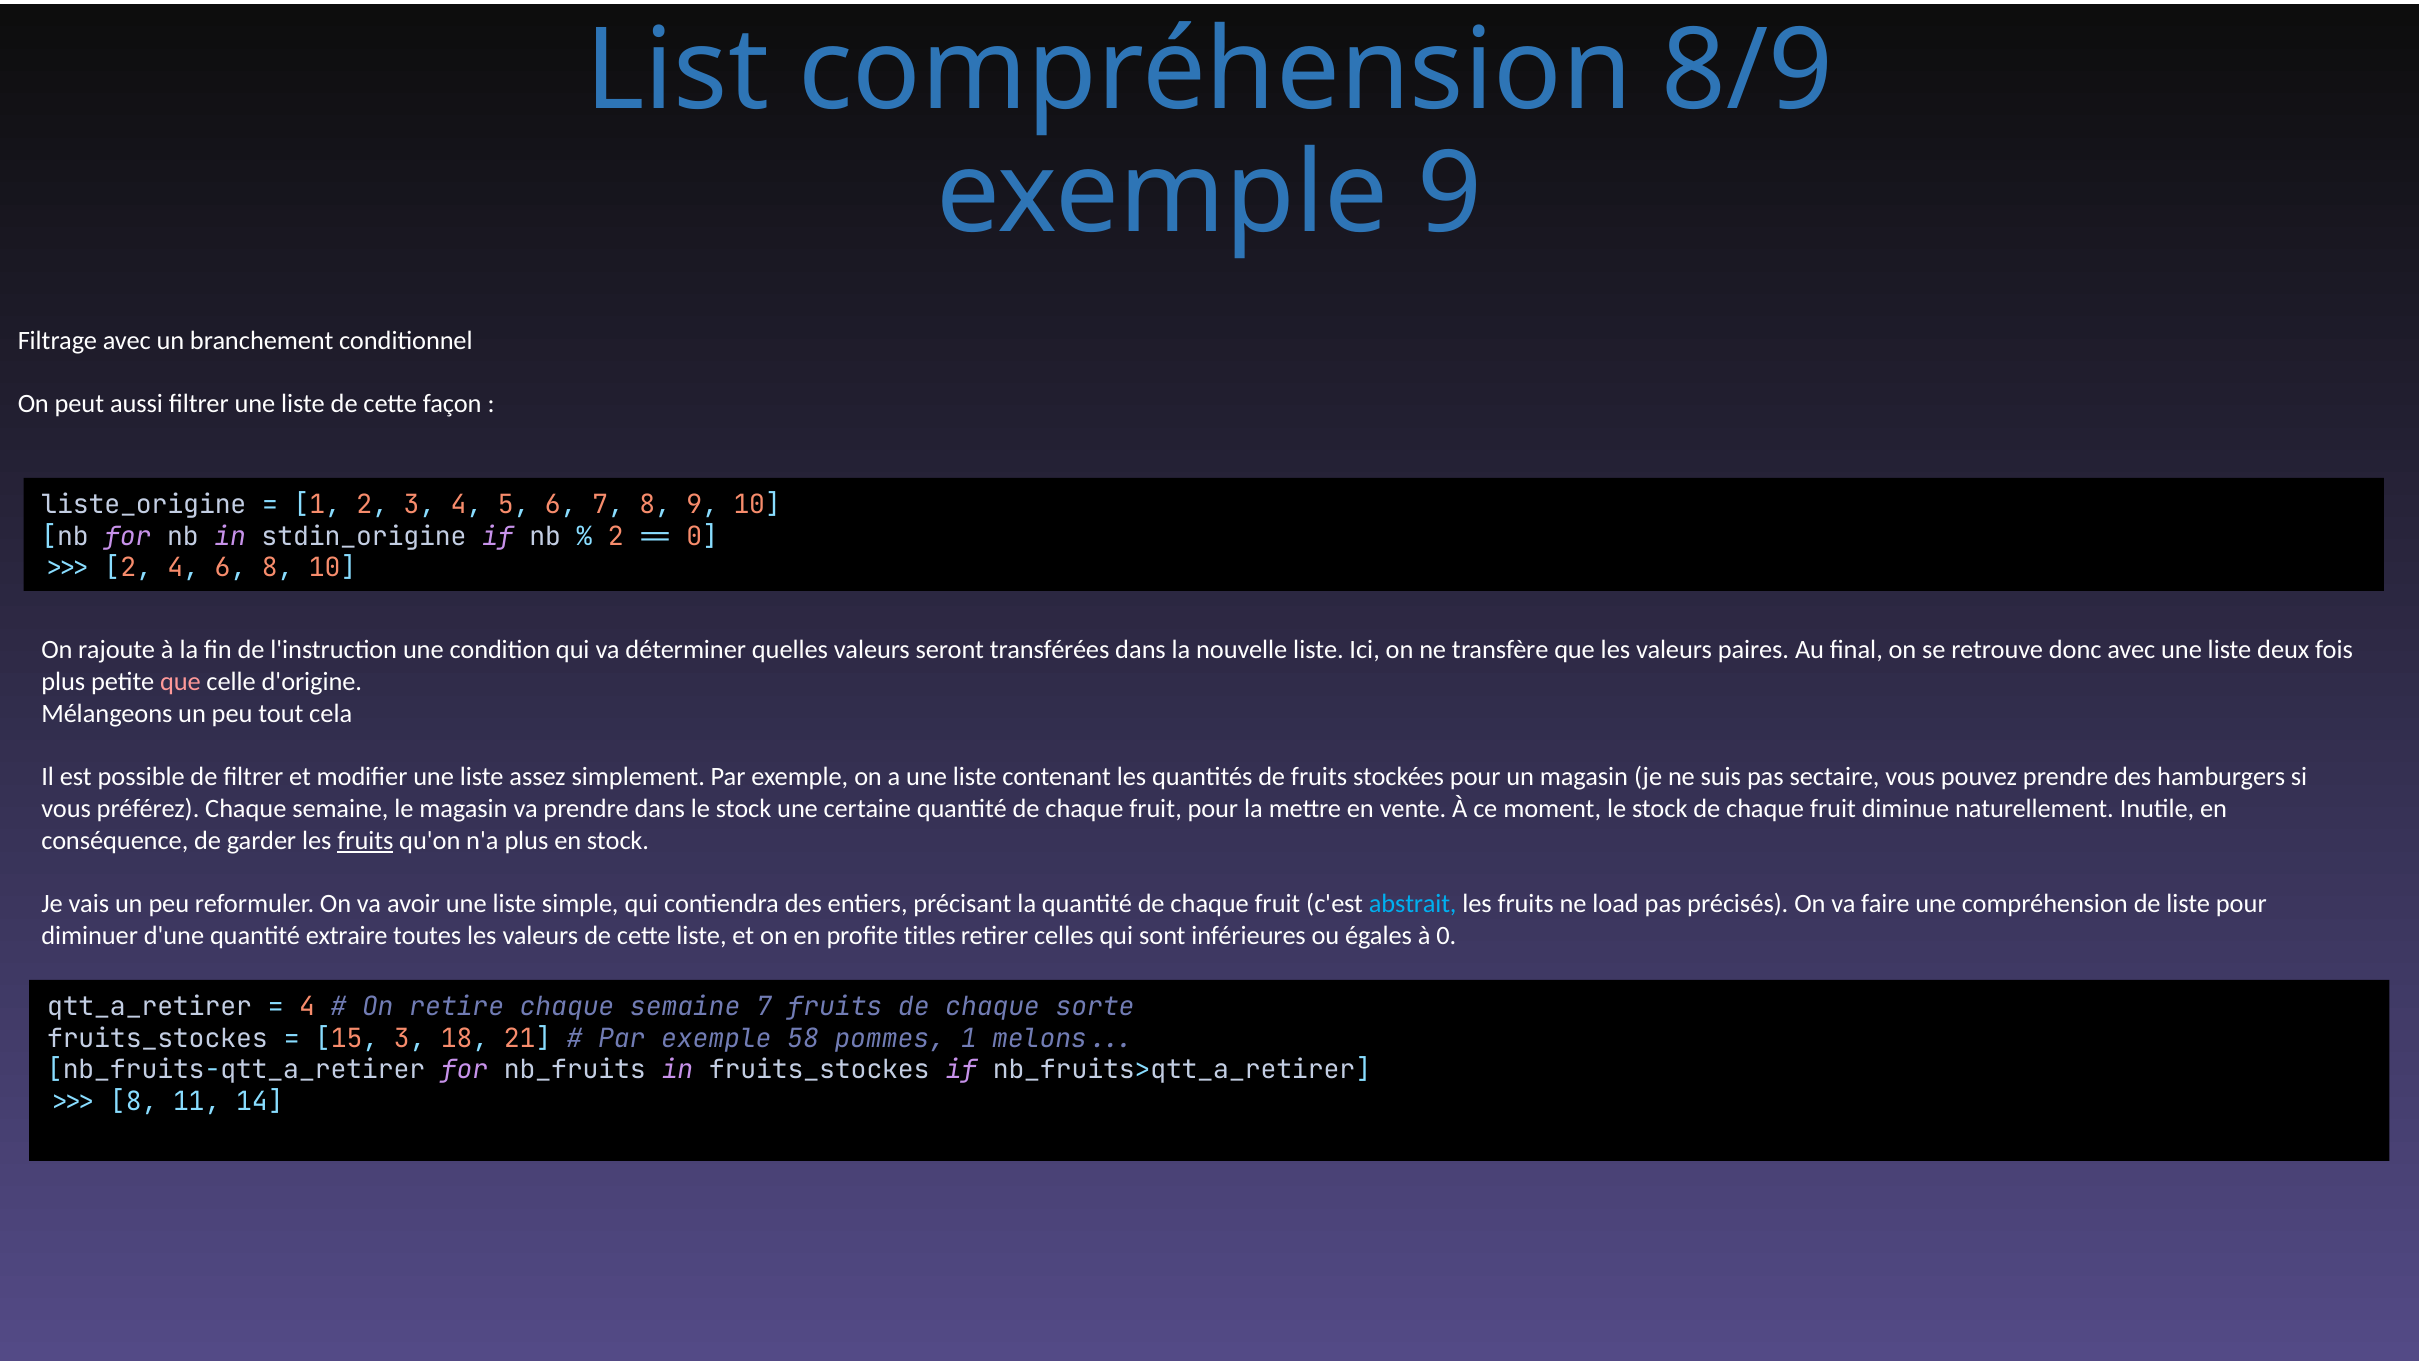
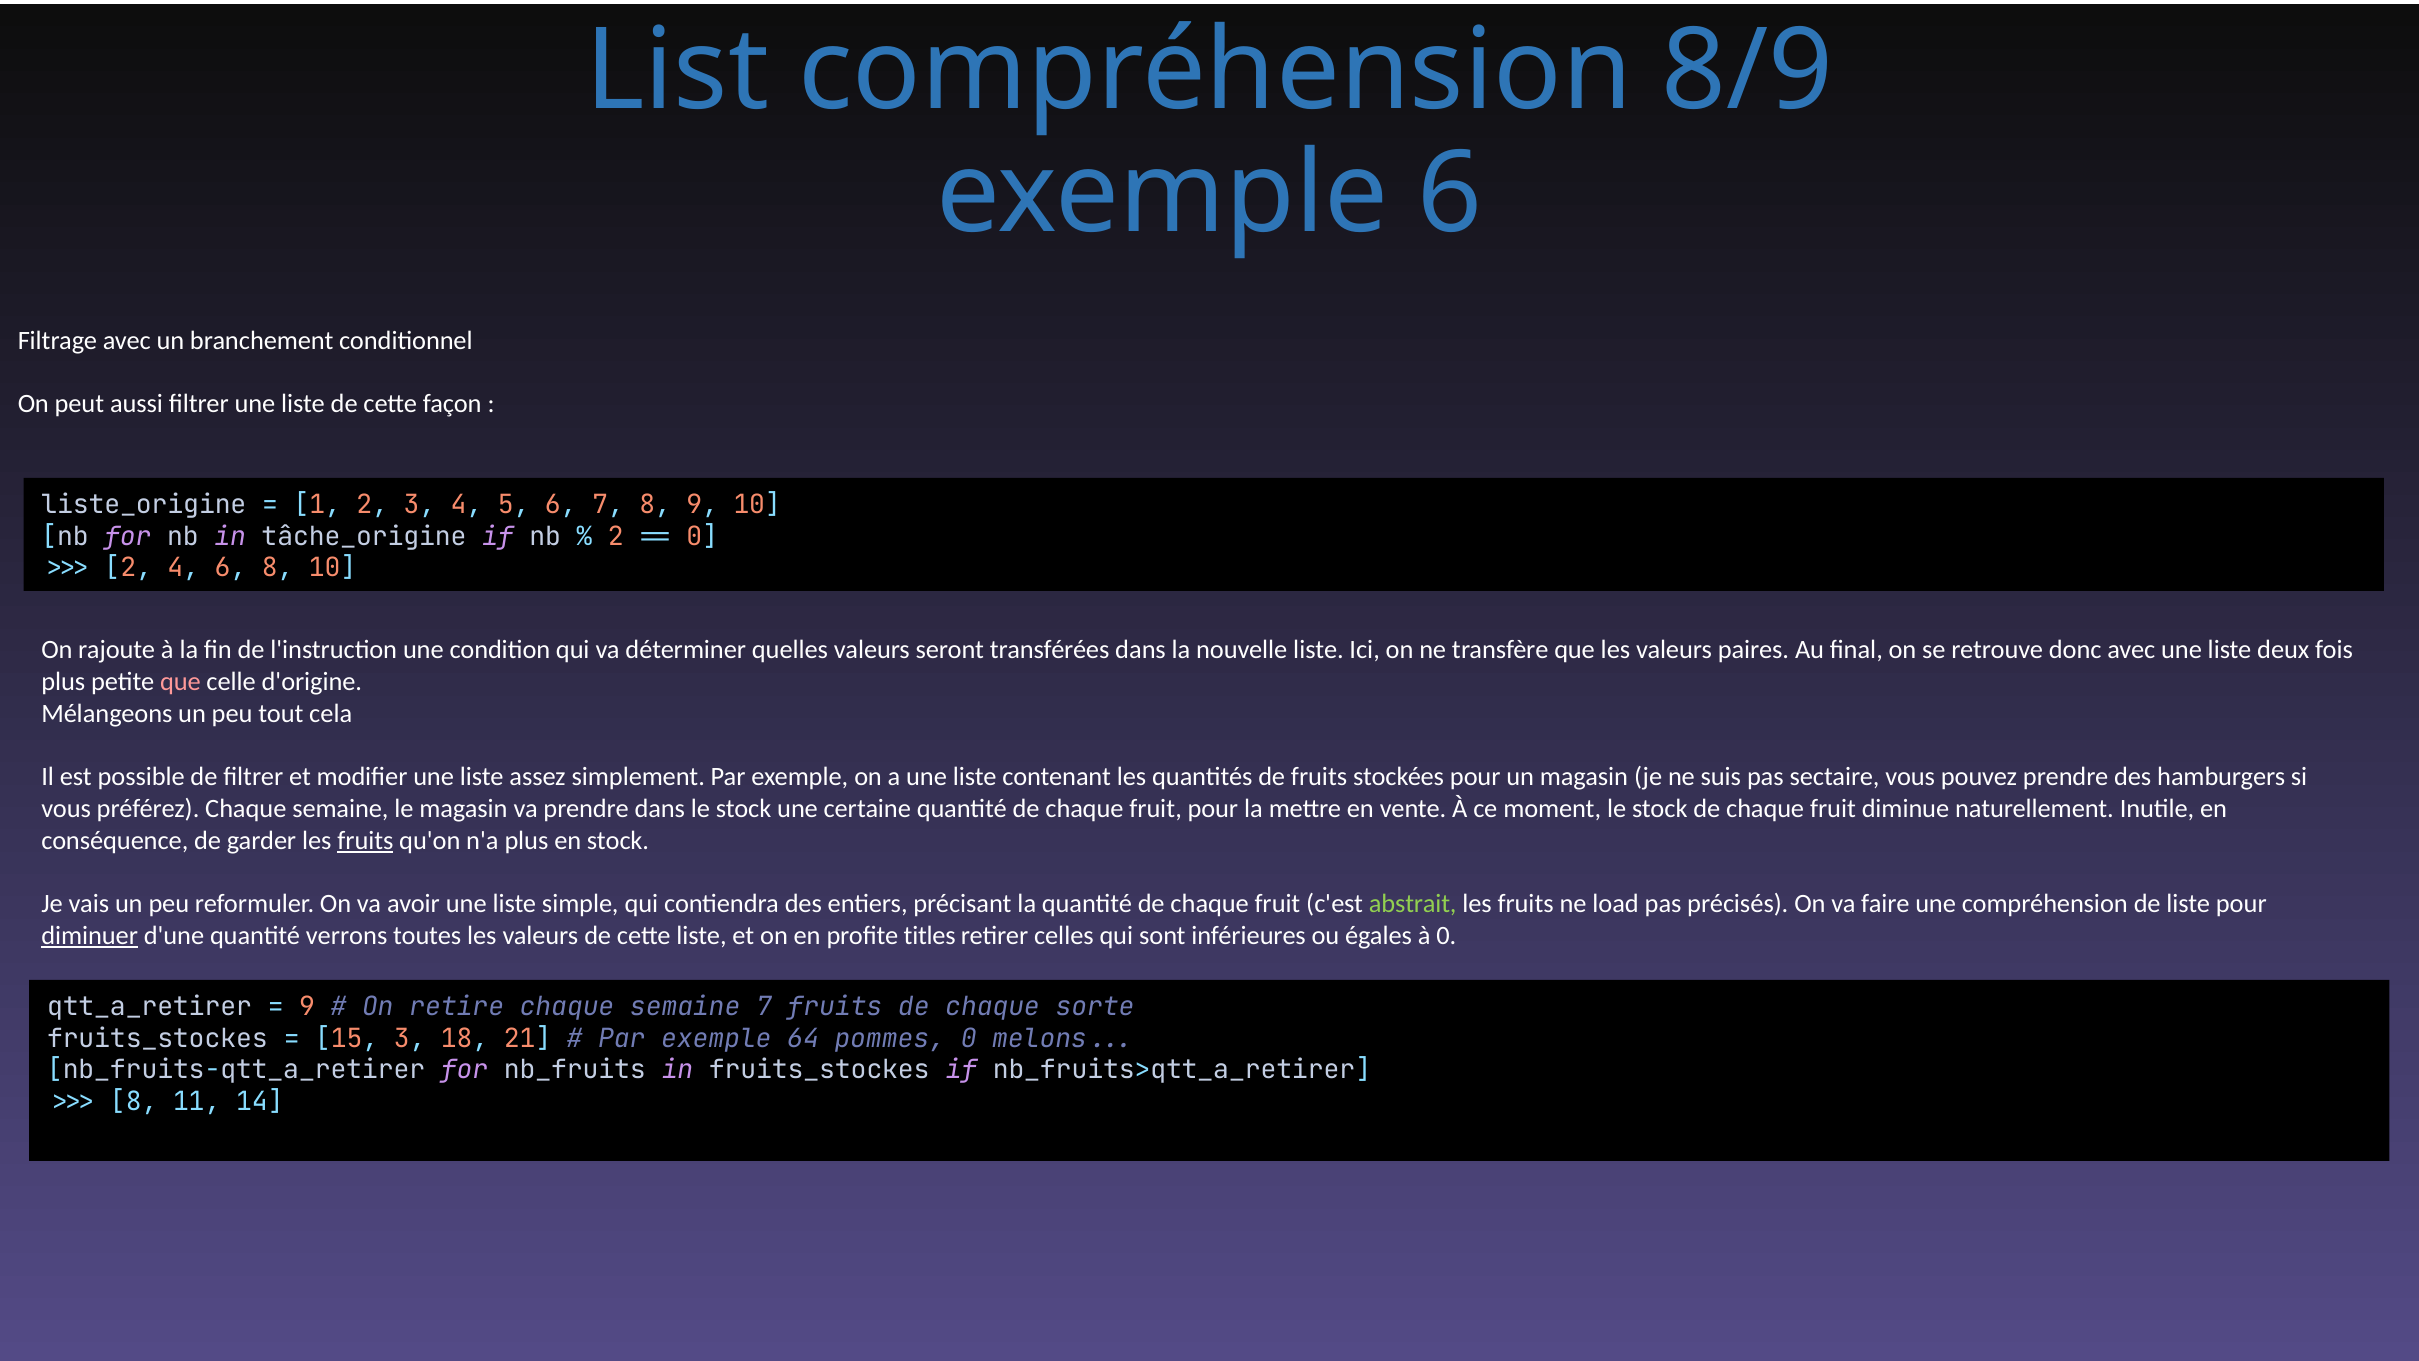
exemple 9: 9 -> 6 (1450, 194)
stdin_origine: stdin_origine -> tâche_origine (364, 536)
abstrait colour: light blue -> light green (1413, 904)
diminuer underline: none -> present (90, 935)
extraire: extraire -> verrons (347, 935)
4: 4 -> 9 (307, 1006)
58: 58 -> 64 (803, 1038)
pommes 1: 1 -> 0 (969, 1038)
